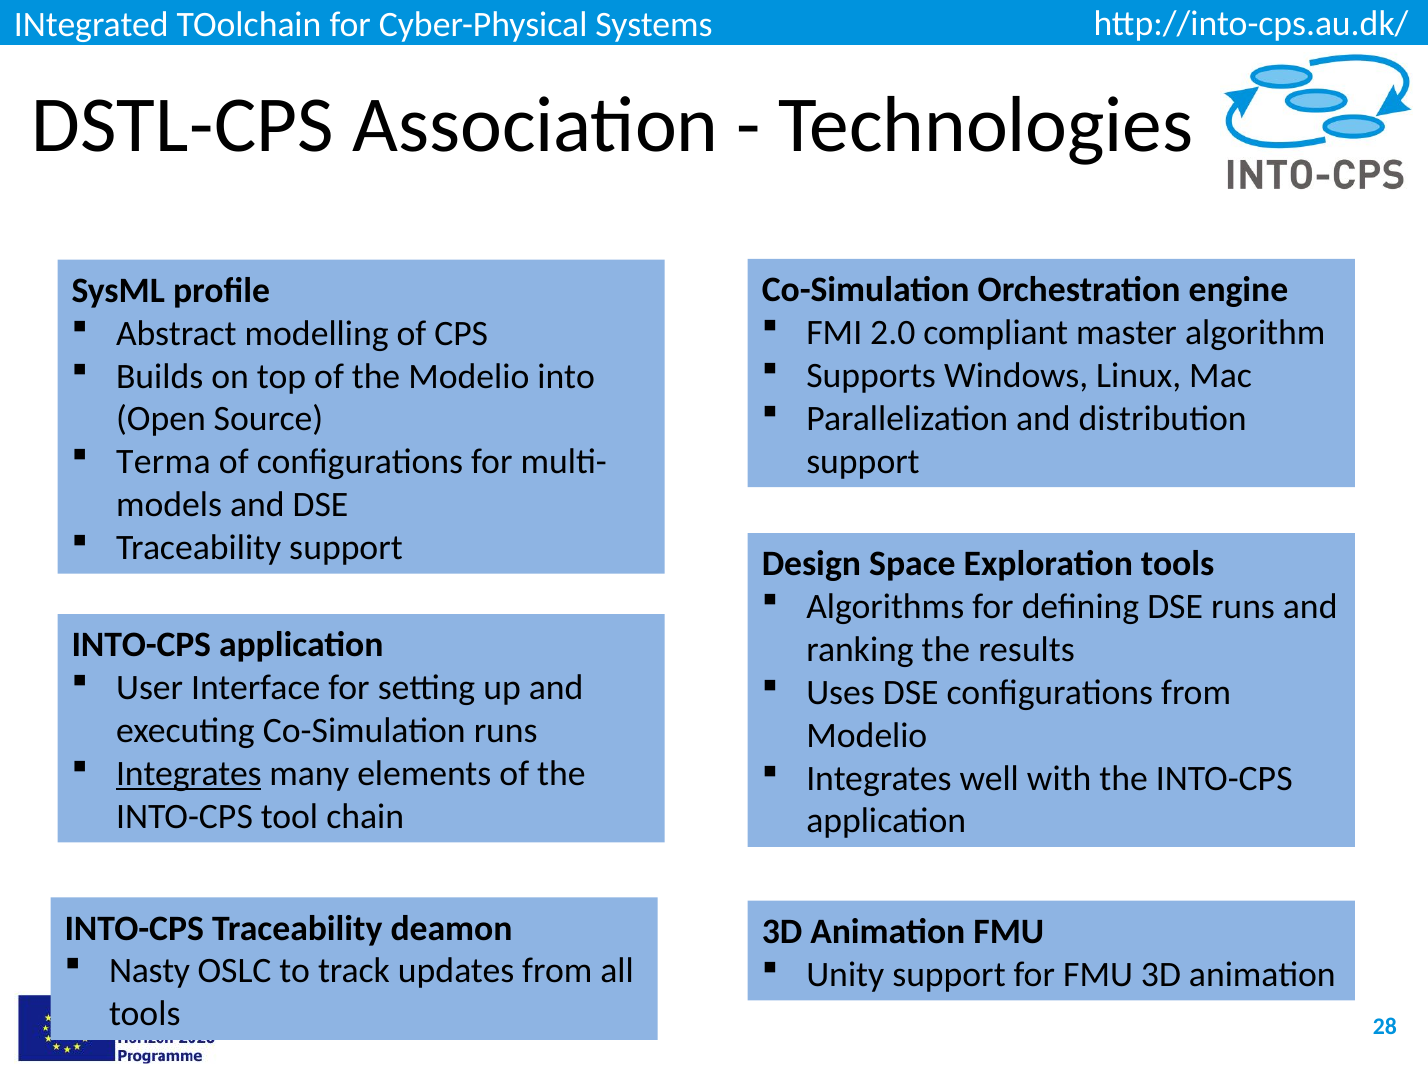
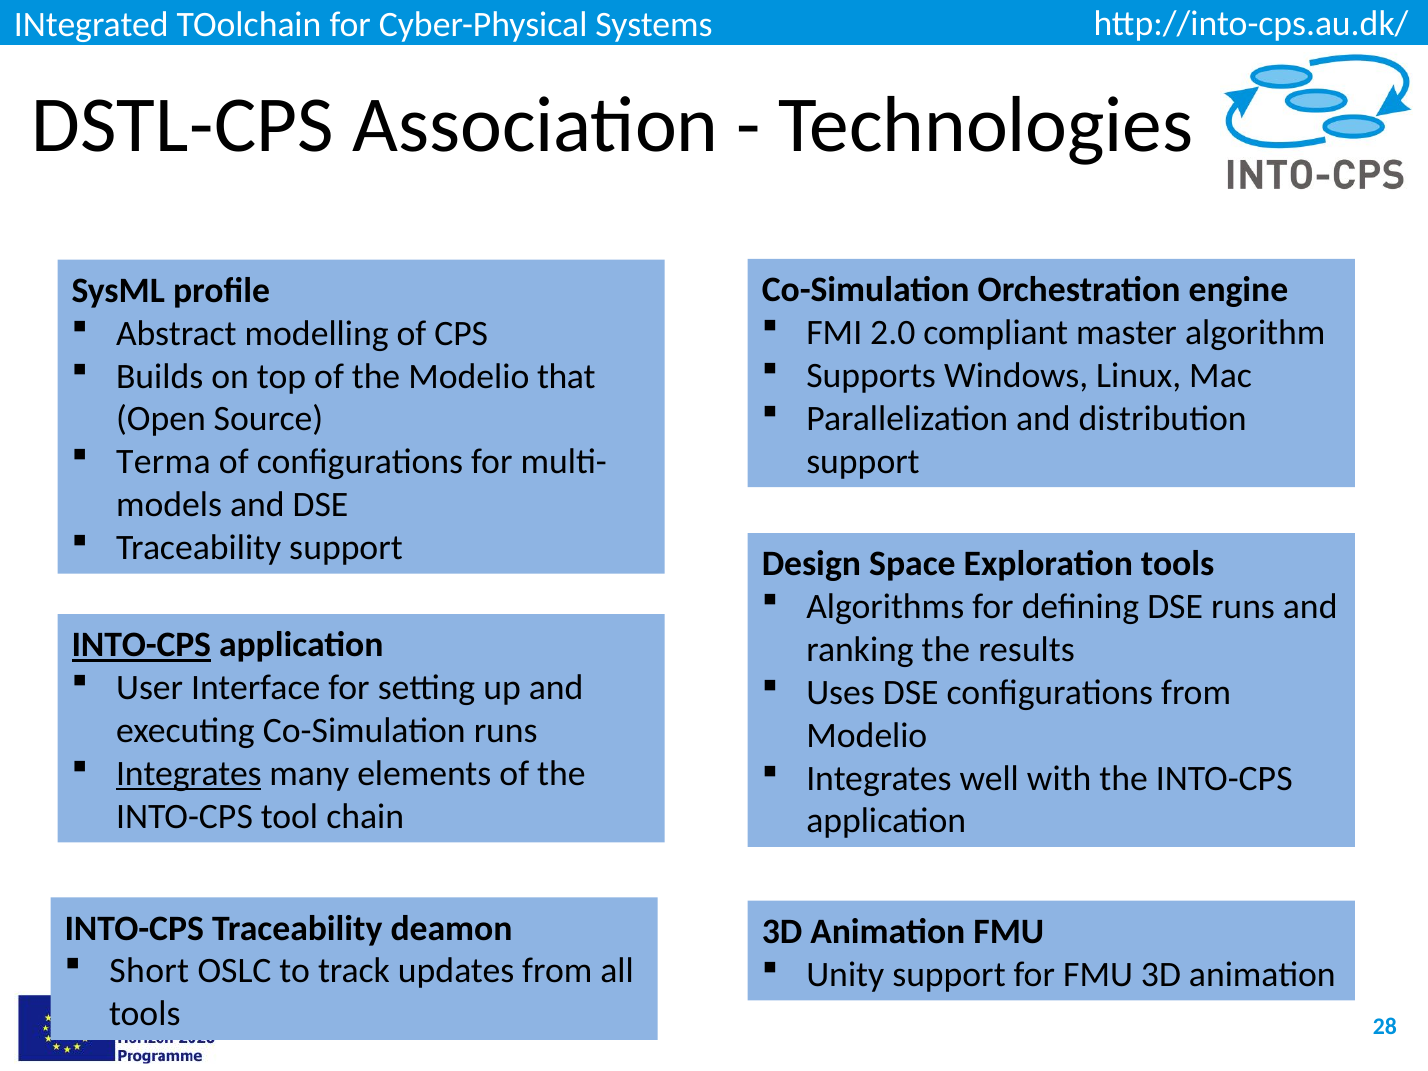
into: into -> that (566, 376)
INTO-CPS underline: none -> present (141, 645)
Nasty: Nasty -> Short (149, 971)
